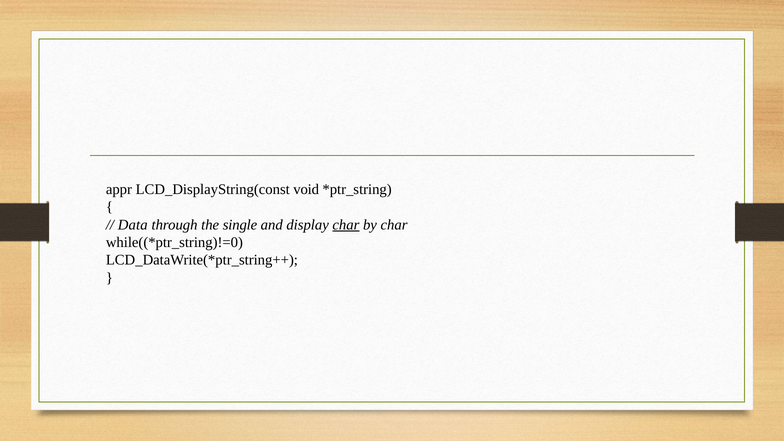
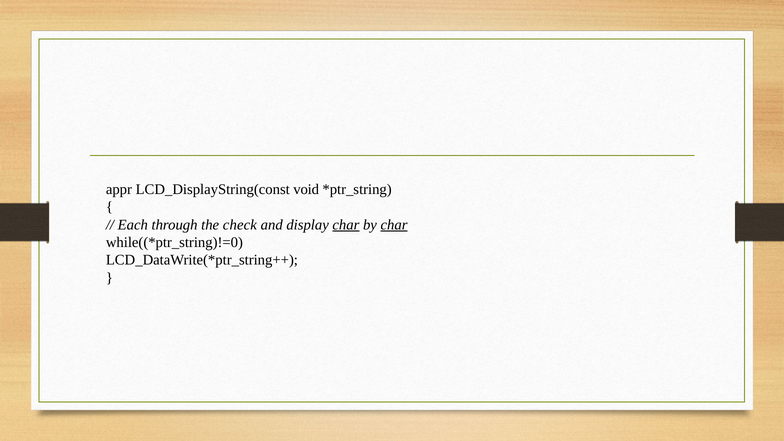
Data: Data -> Each (133, 225)
single: single -> check (240, 225)
char underline: none -> present (394, 225)
